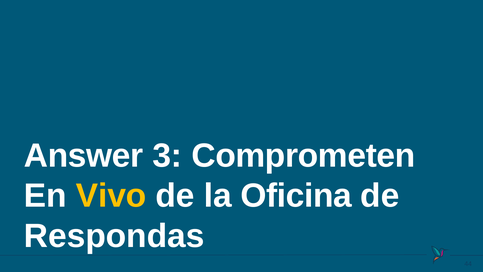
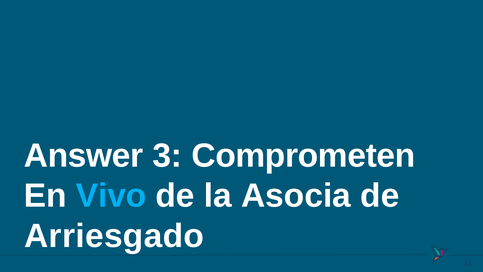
Vivo colour: yellow -> light blue (111, 196)
Oficina: Oficina -> Asocia (296, 196)
Respondas: Respondas -> Arriesgado (114, 236)
